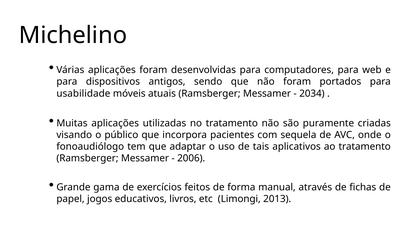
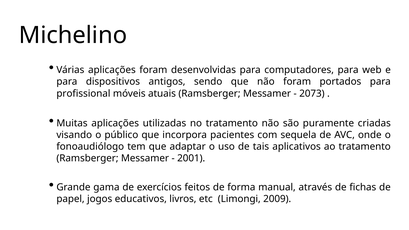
usabilidade: usabilidade -> profissional (83, 93)
2034: 2034 -> 2073 (312, 93)
2006: 2006 -> 2001 (191, 158)
2013: 2013 -> 2009 (277, 199)
